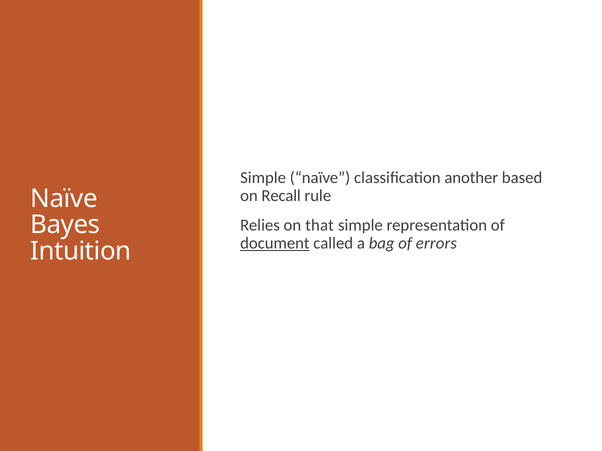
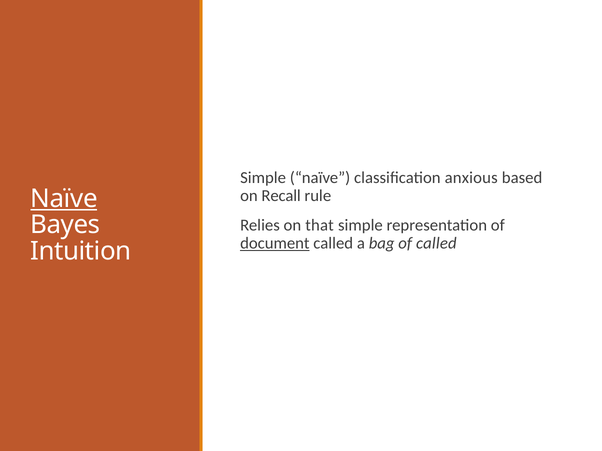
another: another -> anxious (471, 178)
Naïve underline: none -> present (64, 199)
of errors: errors -> called (436, 244)
